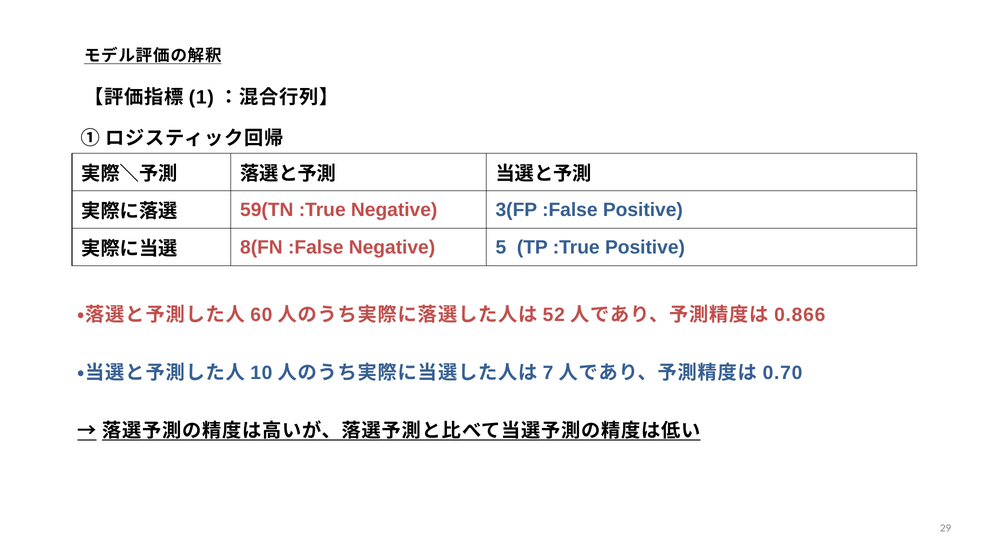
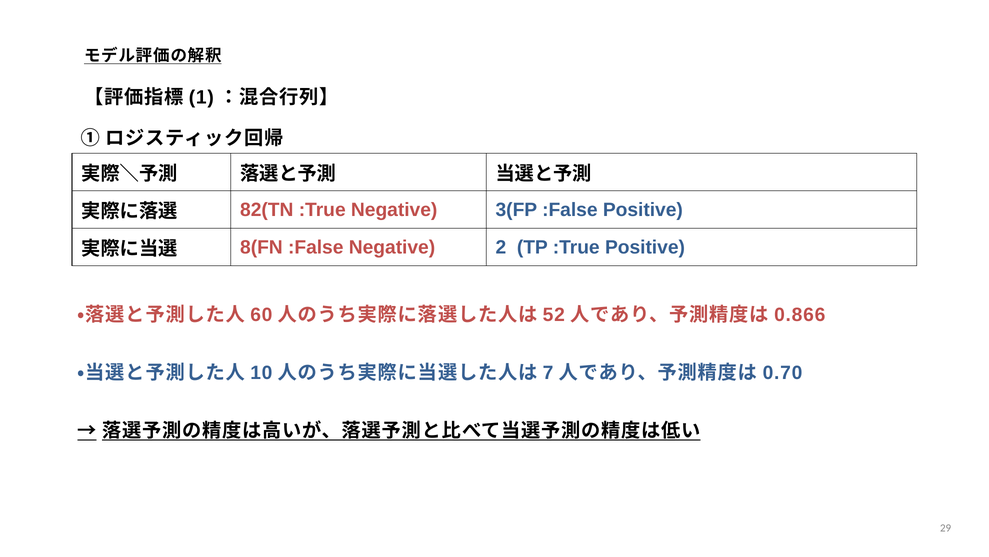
59(TN: 59(TN -> 82(TN (267, 210)
5: 5 -> 2 (501, 247)
